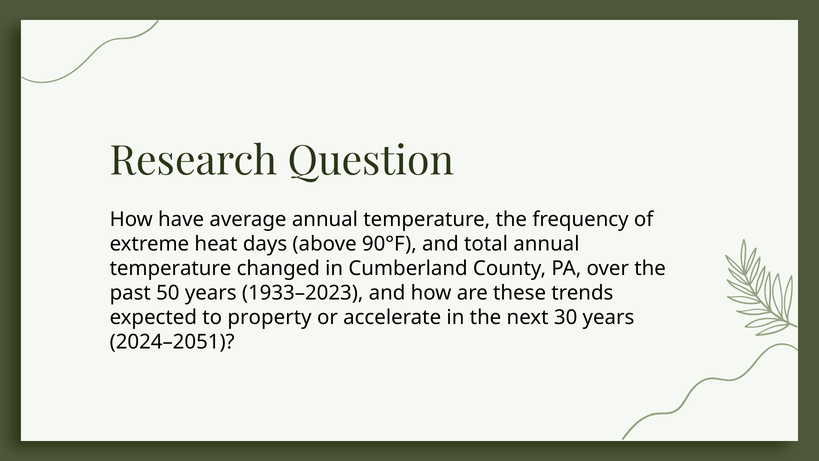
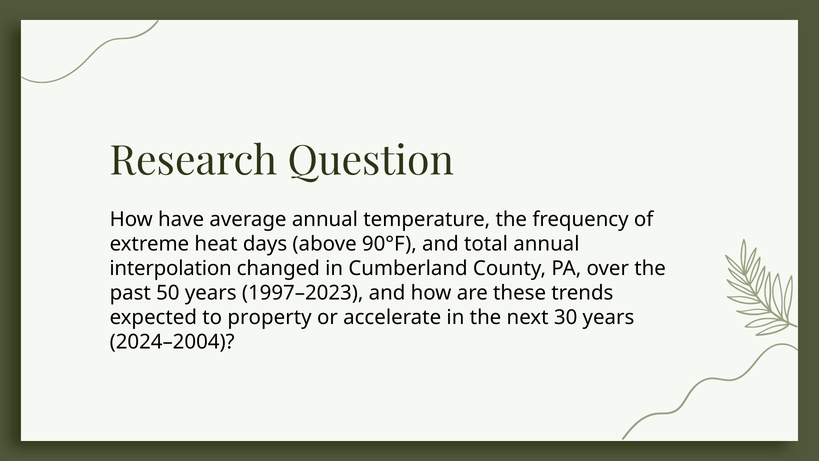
temperature: temperature -> interpolation (171, 268)
1933–2023: 1933–2023 -> 1997–2023 (303, 293)
2024–2051: 2024–2051 -> 2024–2004 (172, 342)
